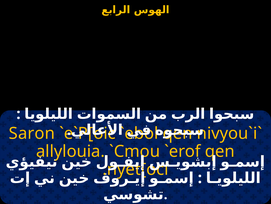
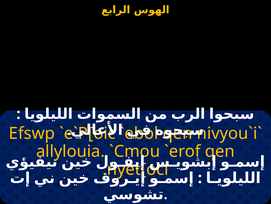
Saron: Saron -> Efswp (32, 133)
